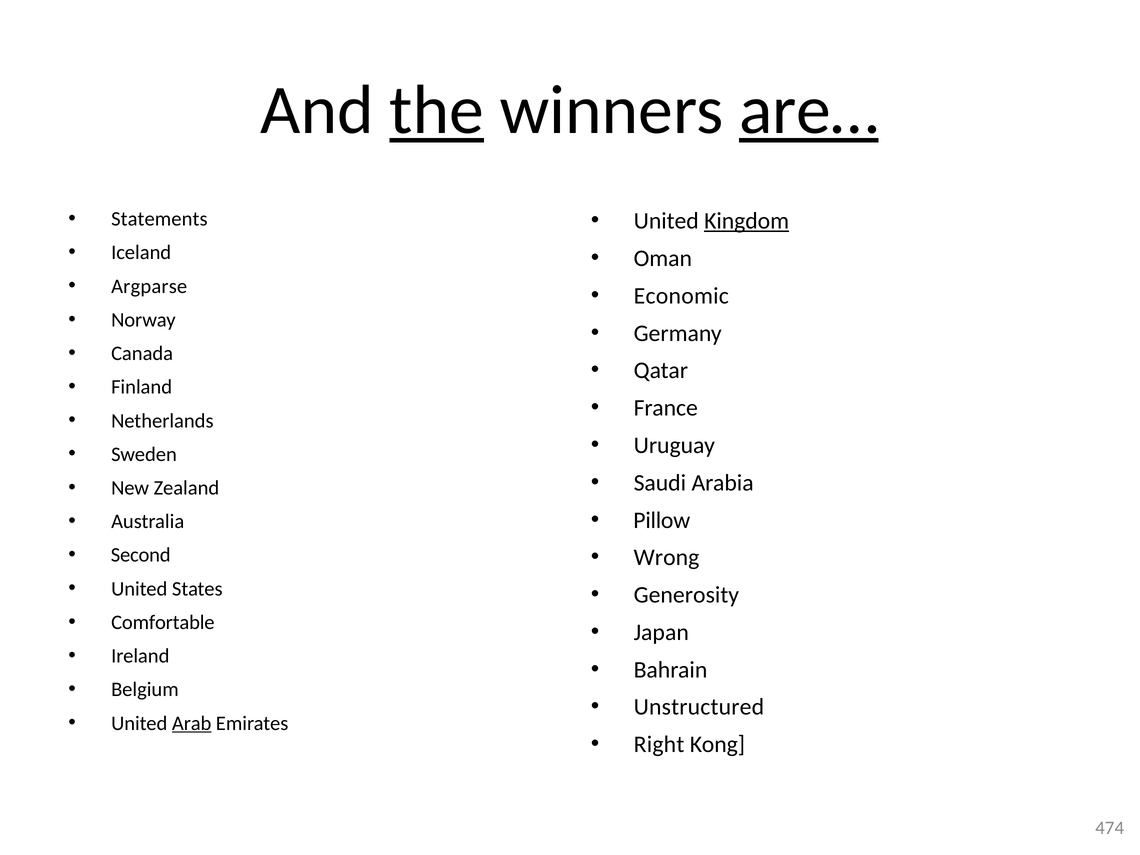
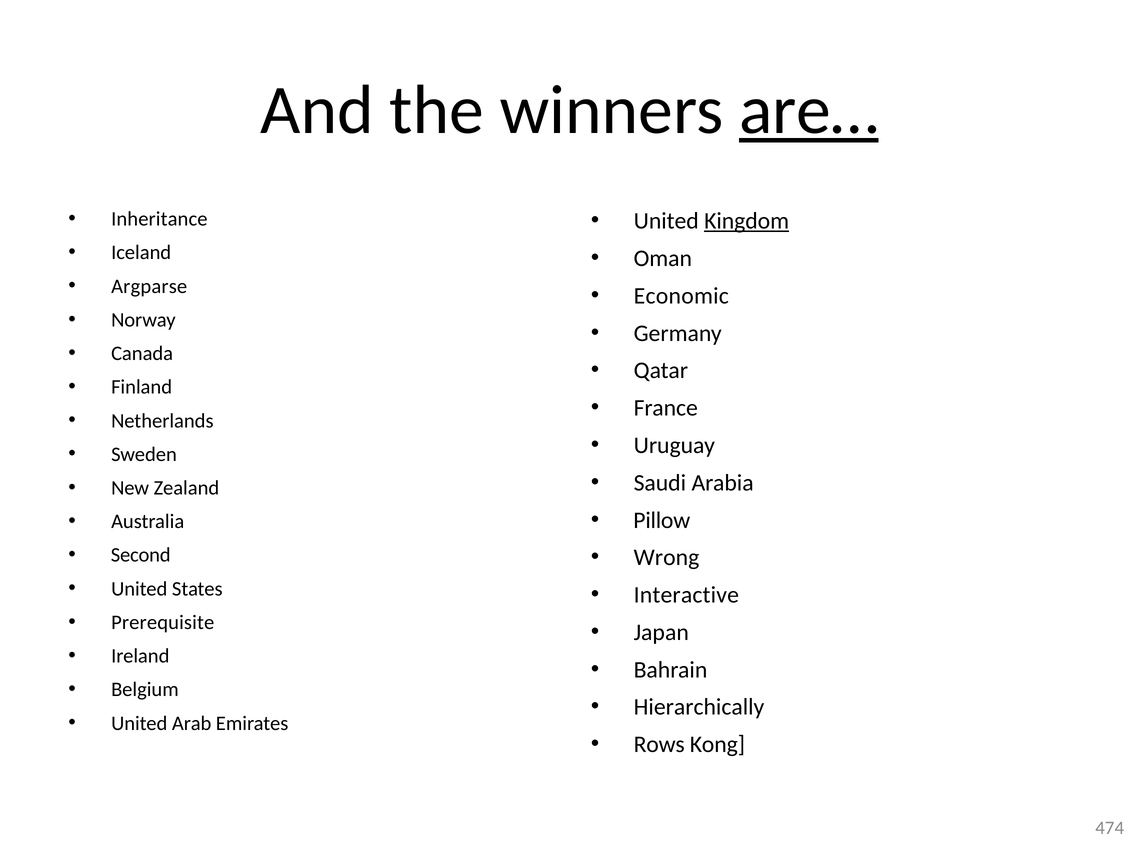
the underline: present -> none (437, 110)
Statements: Statements -> Inheritance (159, 219)
Generosity: Generosity -> Interactive (686, 595)
Comfortable: Comfortable -> Prerequisite (163, 622)
Unstructured: Unstructured -> Hierarchically (699, 707)
Arab underline: present -> none (192, 723)
Right: Right -> Rows (659, 745)
